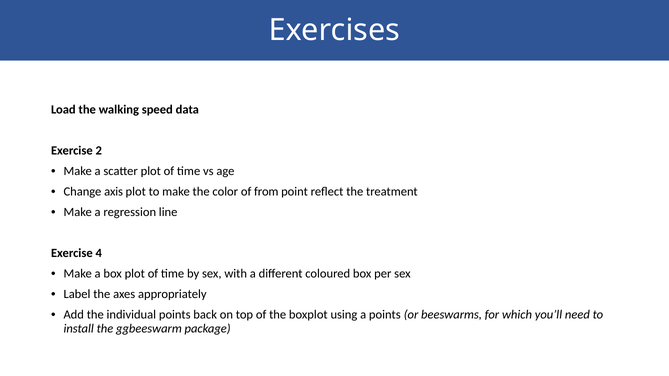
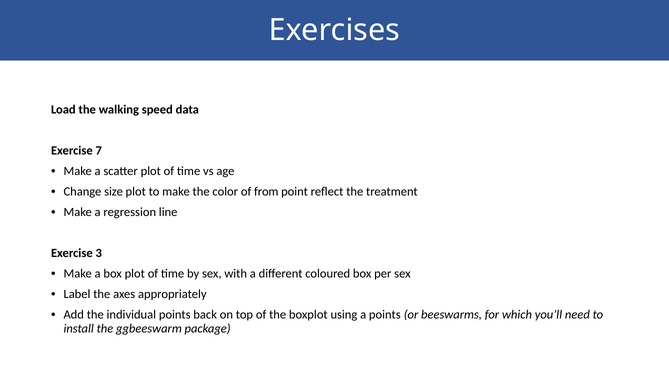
2: 2 -> 7 (99, 151)
axis: axis -> size (114, 192)
4: 4 -> 3 (99, 254)
